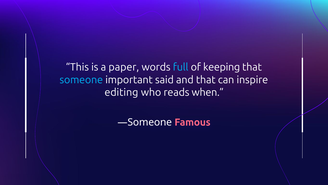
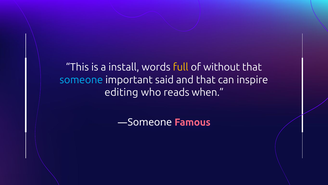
paper: paper -> install (124, 67)
full colour: light blue -> yellow (181, 67)
keeping: keeping -> without (222, 67)
